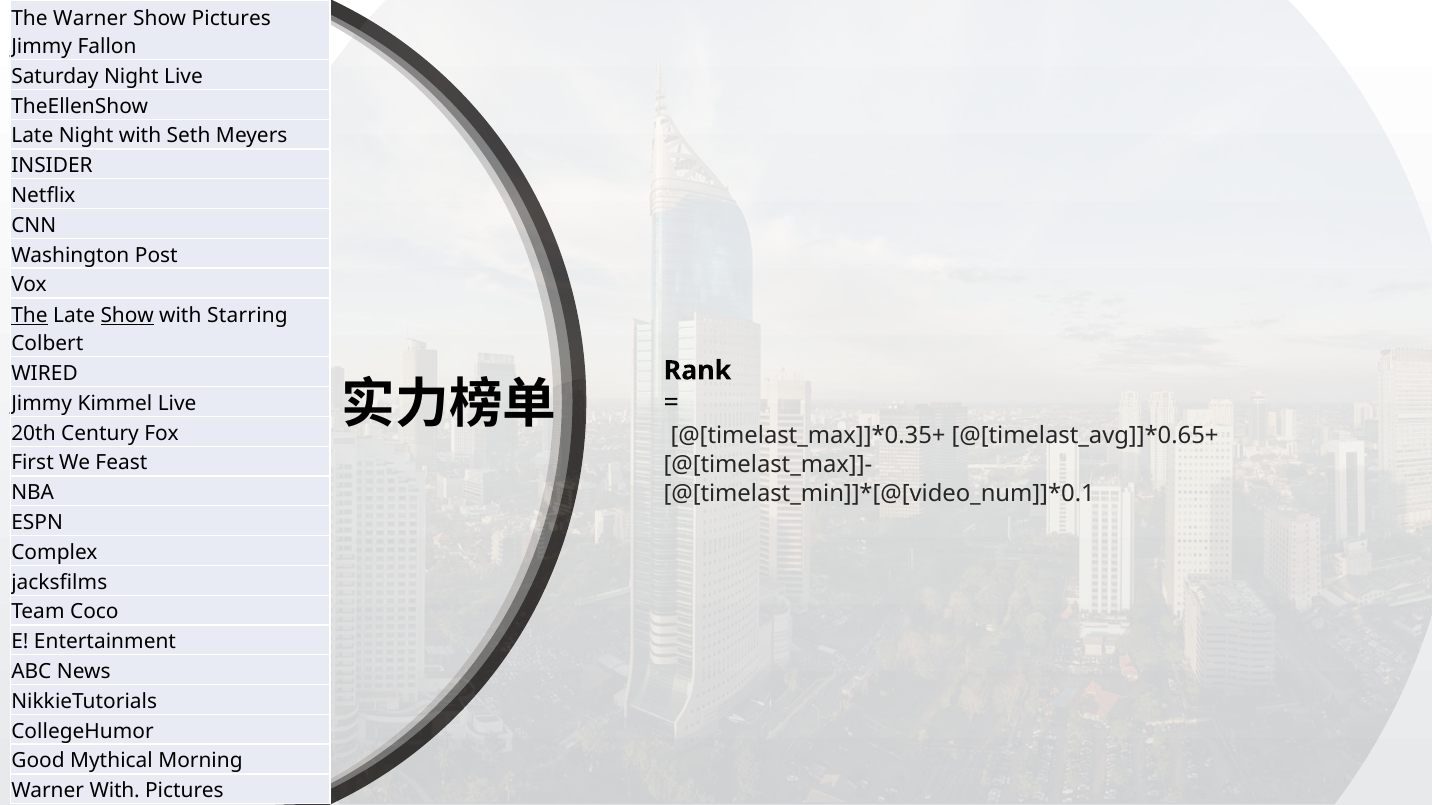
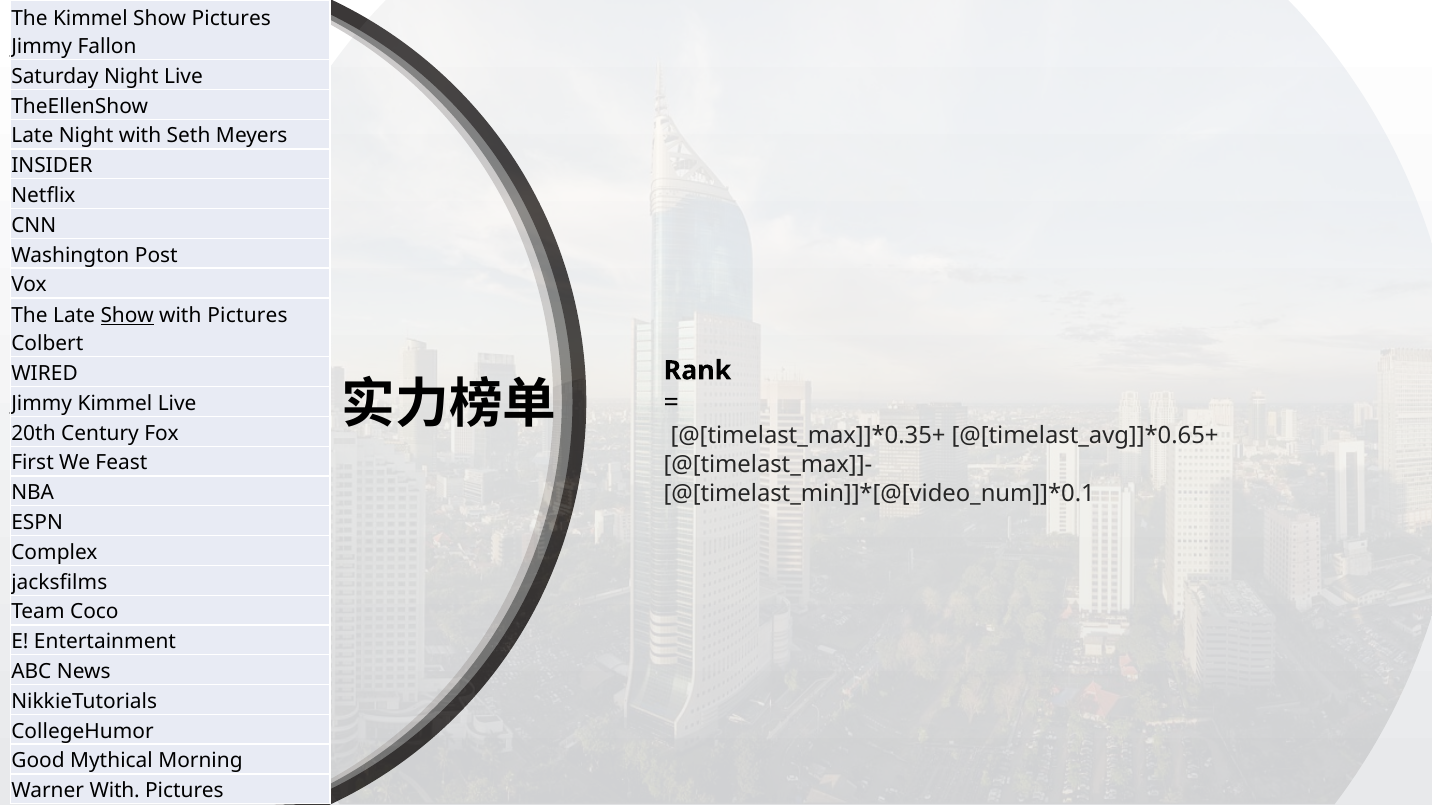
The Warner: Warner -> Kimmel (90, 18)
The underline: present -> none (30, 316)
Starring: Starring -> Pictures (248, 316)
